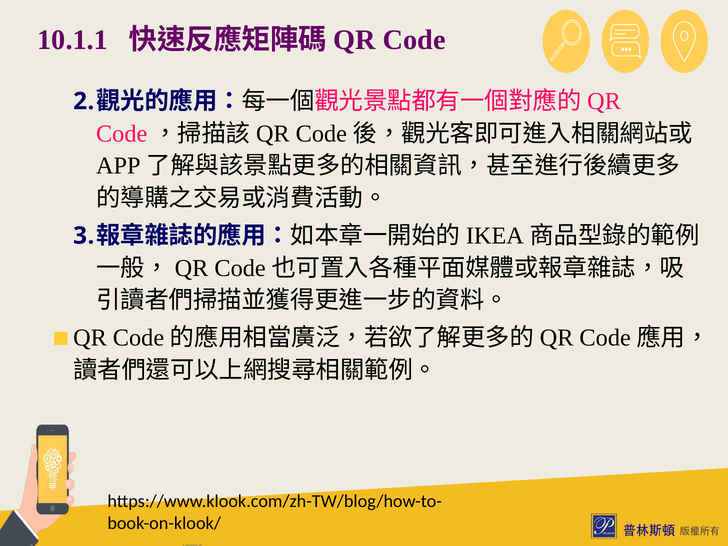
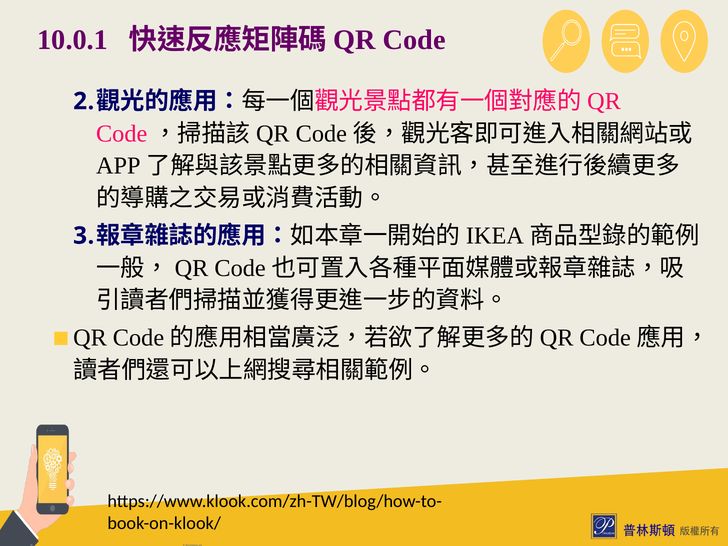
10.1.1: 10.1.1 -> 10.0.1 (73, 40)
